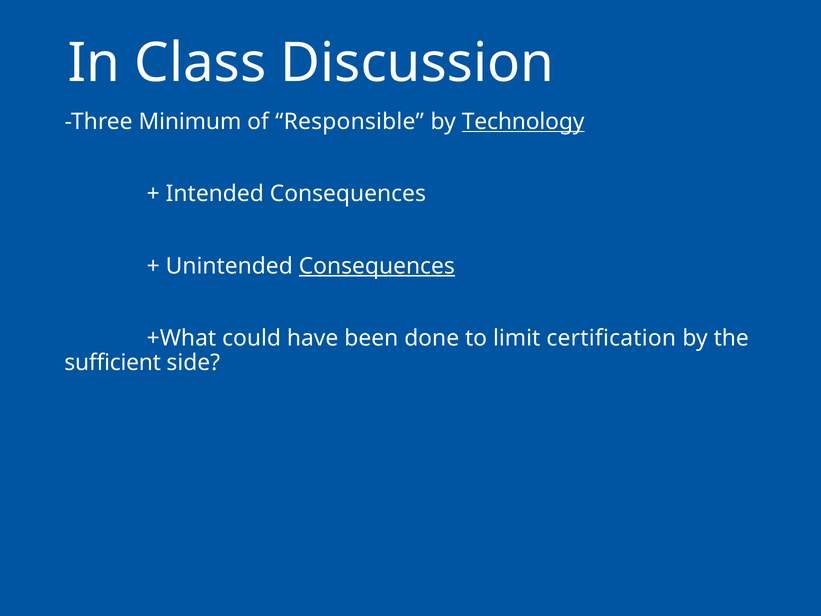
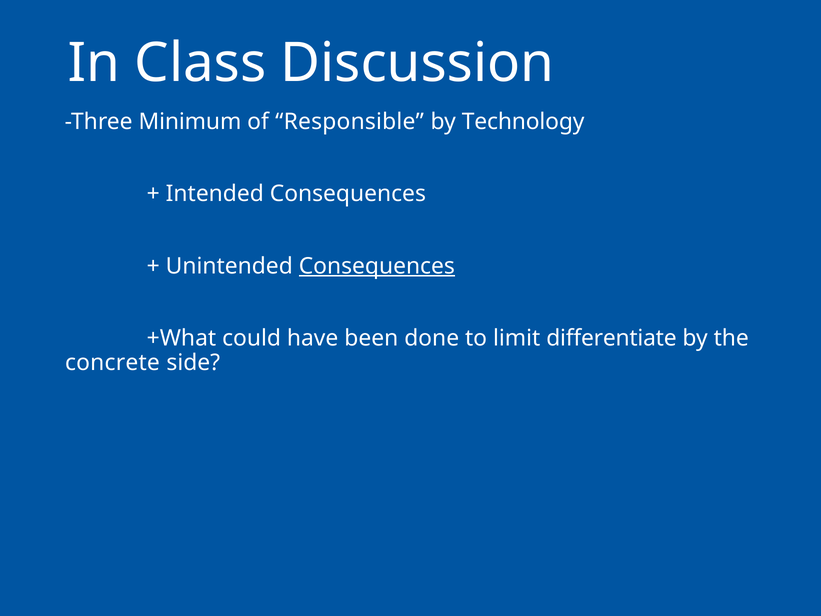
Technology underline: present -> none (523, 122)
certification: certification -> differentiate (611, 338)
sufficient: sufficient -> concrete (112, 363)
